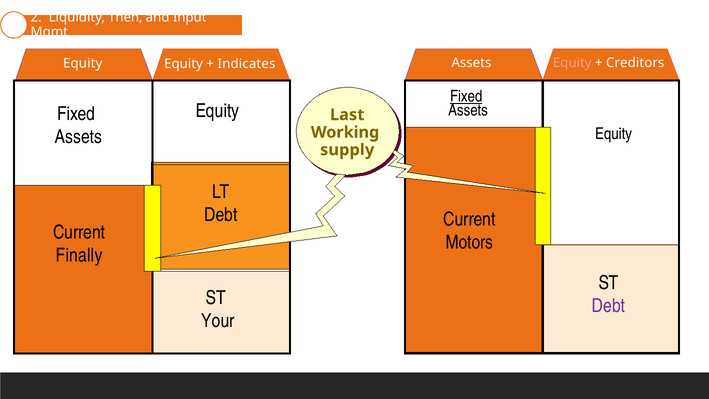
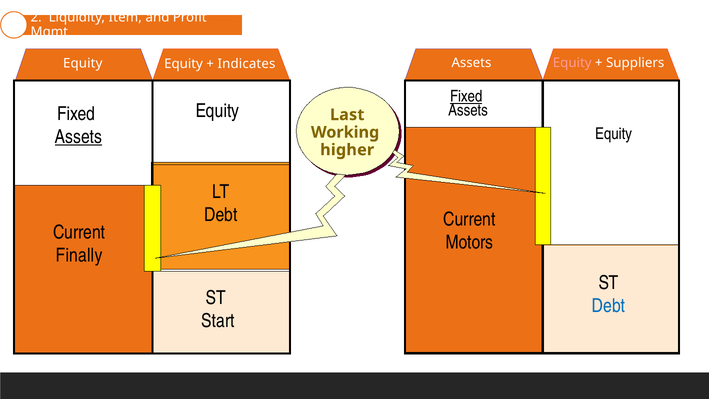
Then: Then -> Item (125, 18)
Input: Input -> Profit (190, 18)
Creditors: Creditors -> Suppliers (635, 63)
Assets underline: none -> present (78, 137)
supply: supply -> higher (347, 150)
Debt colour: purple -> blue (609, 306)
Your: Your -> Start (218, 321)
